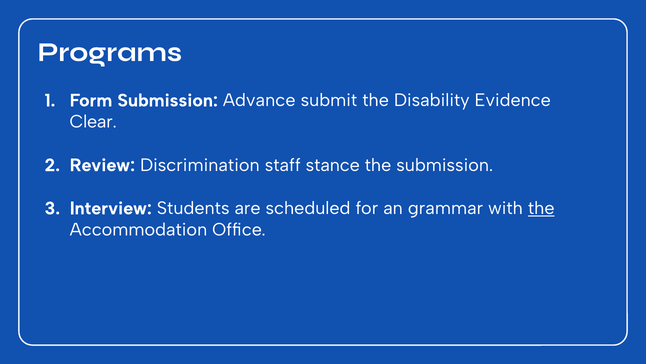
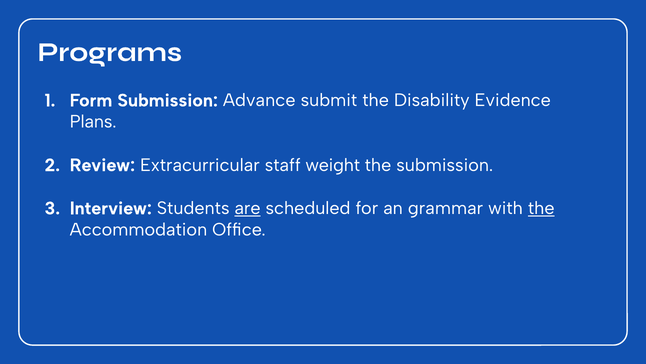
Clear: Clear -> Plans (93, 122)
Discrimination: Discrimination -> Extracurricular (200, 165)
stance: stance -> weight (333, 165)
are underline: none -> present (248, 208)
